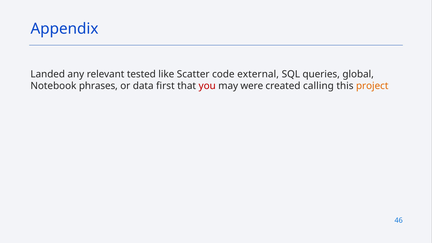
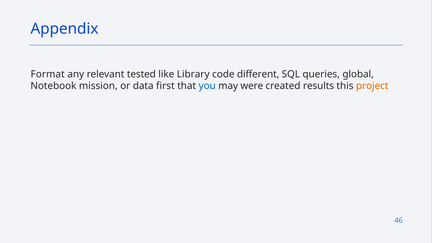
Landed: Landed -> Format (48, 74)
Scatter: Scatter -> Library (193, 74)
external: external -> different (258, 74)
phrases: phrases -> mission (98, 86)
you colour: red -> blue (207, 86)
calling: calling -> results (319, 86)
